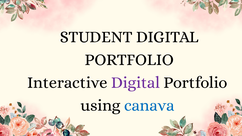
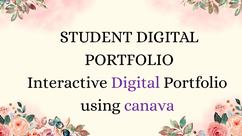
canava colour: blue -> purple (149, 105)
